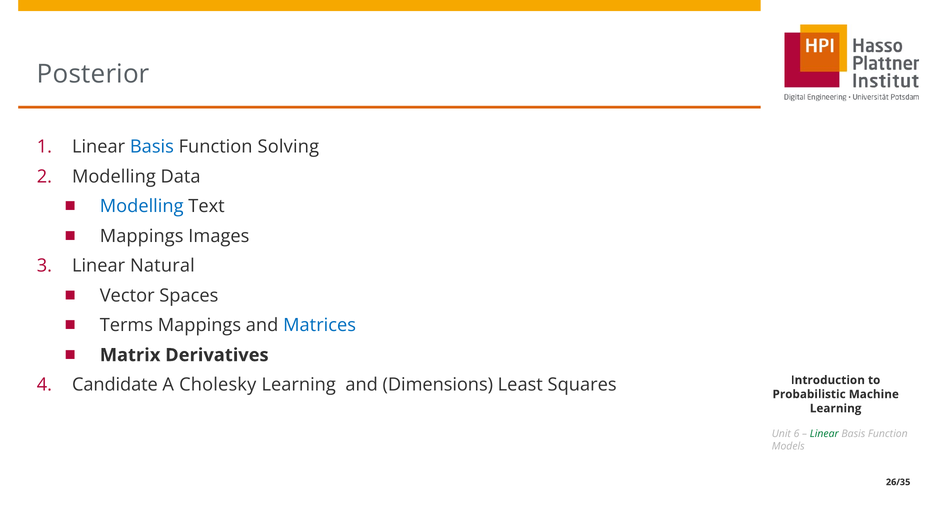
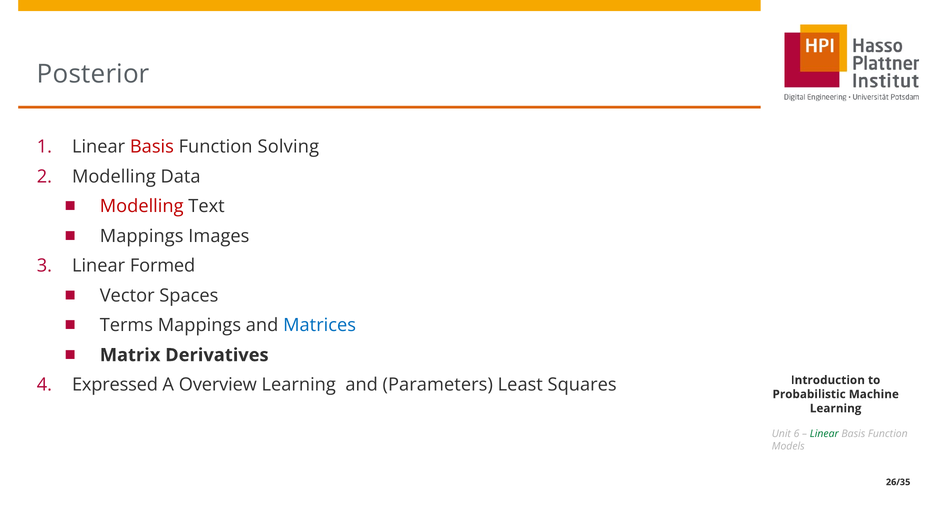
Basis colour: blue -> red (152, 147)
Modelling colour: blue -> red (142, 206)
Natural: Natural -> Formed (163, 266)
Candidate: Candidate -> Expressed (115, 385)
Cholesky: Cholesky -> Overview (218, 385)
Dimensions: Dimensions -> Parameters (438, 385)
